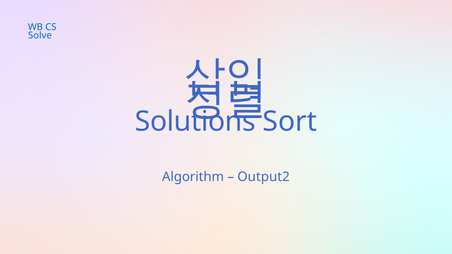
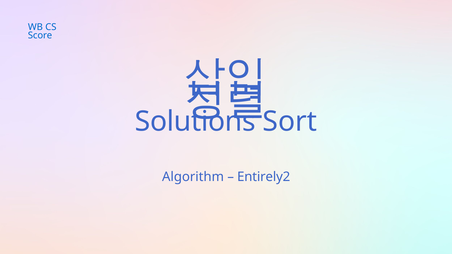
Solve: Solve -> Score (40, 35)
Output2: Output2 -> Entirely2 (264, 177)
